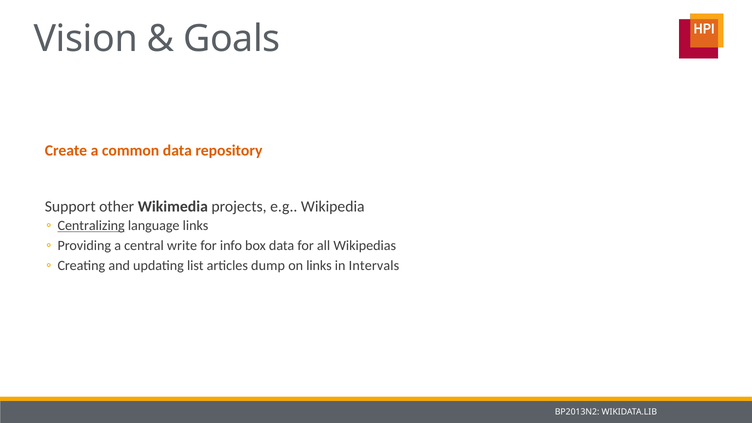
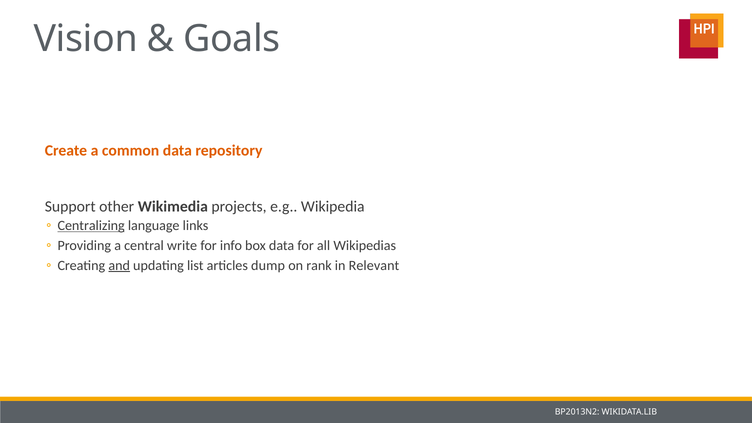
and underline: none -> present (119, 266)
on links: links -> rank (319, 266)
Intervals: Intervals -> Relevant (374, 266)
